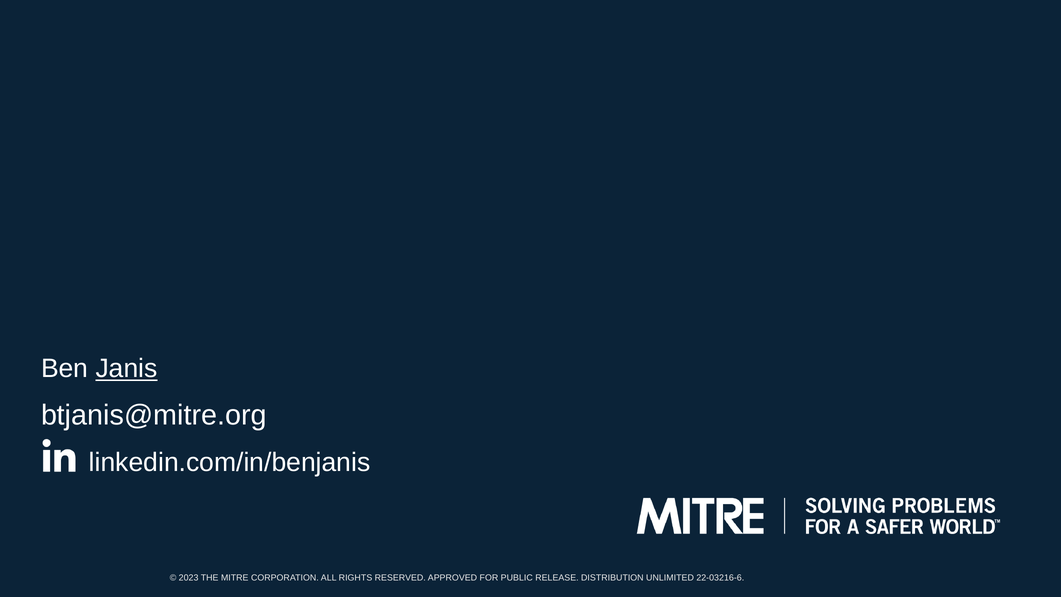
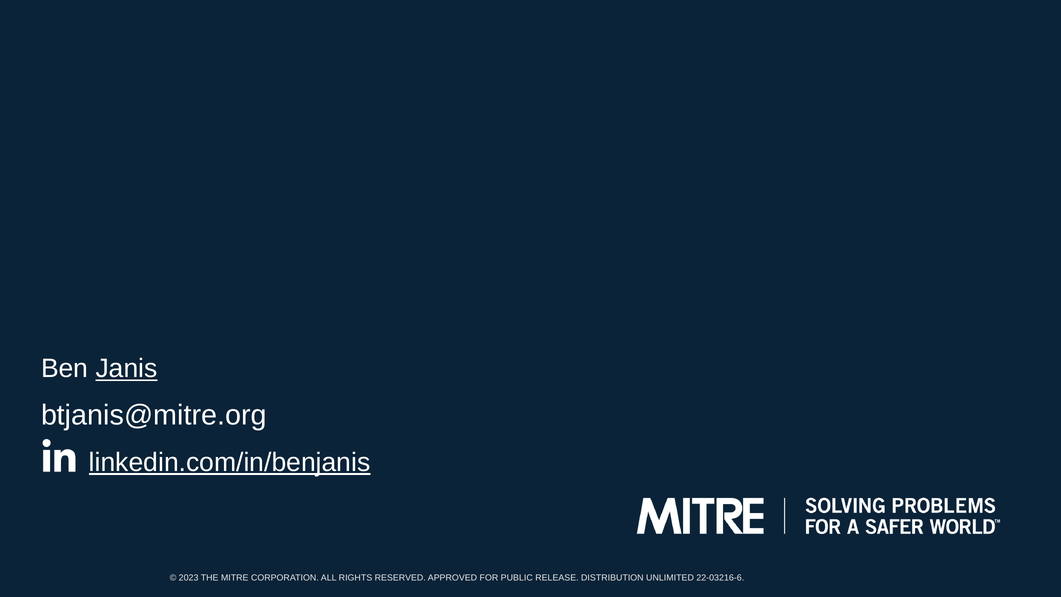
linkedin.com/in/benjanis underline: none -> present (230, 462)
